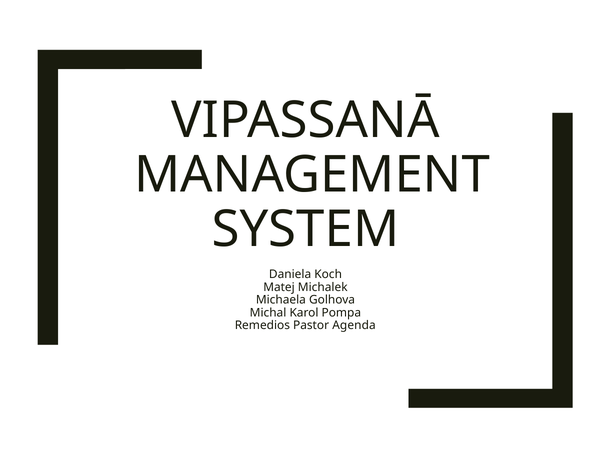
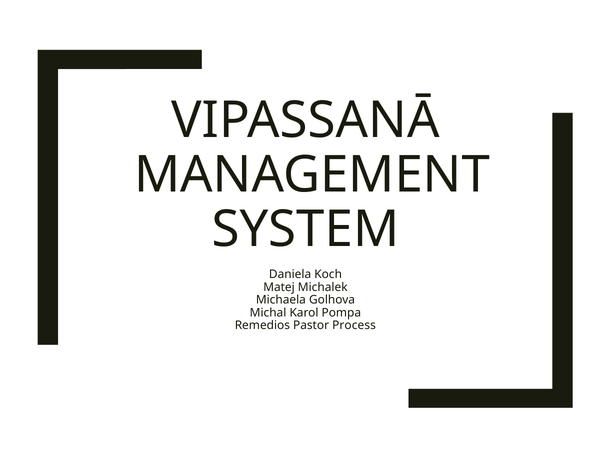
Agenda: Agenda -> Process (354, 325)
